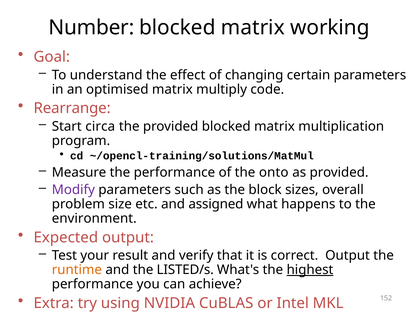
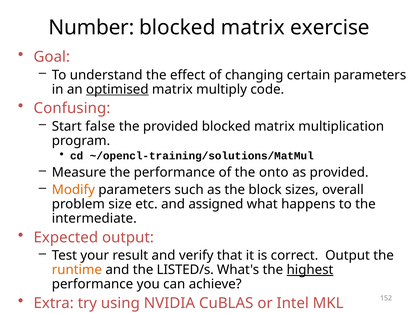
working: working -> exercise (330, 28)
optimised underline: none -> present (117, 89)
Rearrange: Rearrange -> Confusing (72, 108)
circa: circa -> false (100, 126)
Modify colour: purple -> orange (73, 190)
environment: environment -> intermediate (94, 218)
